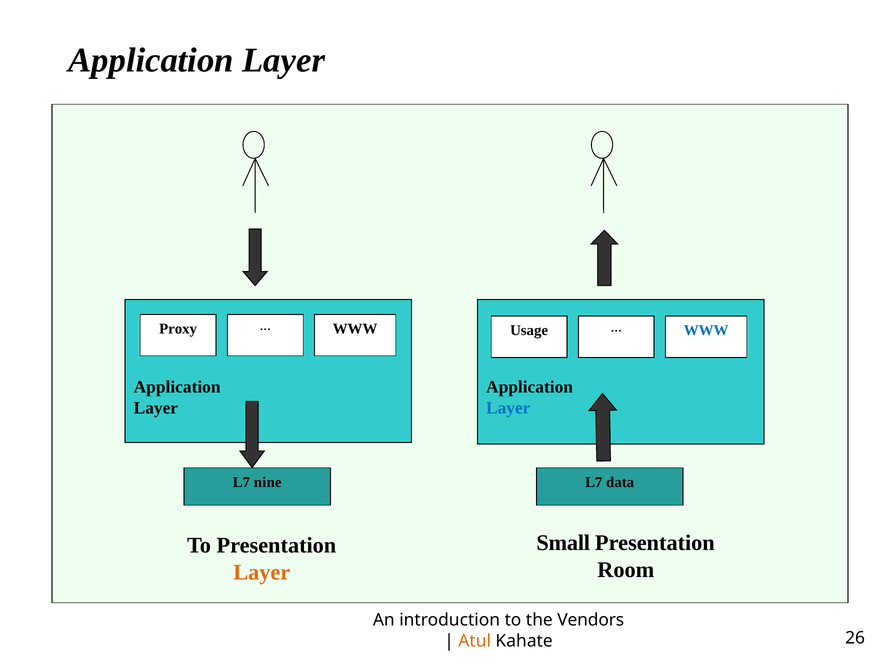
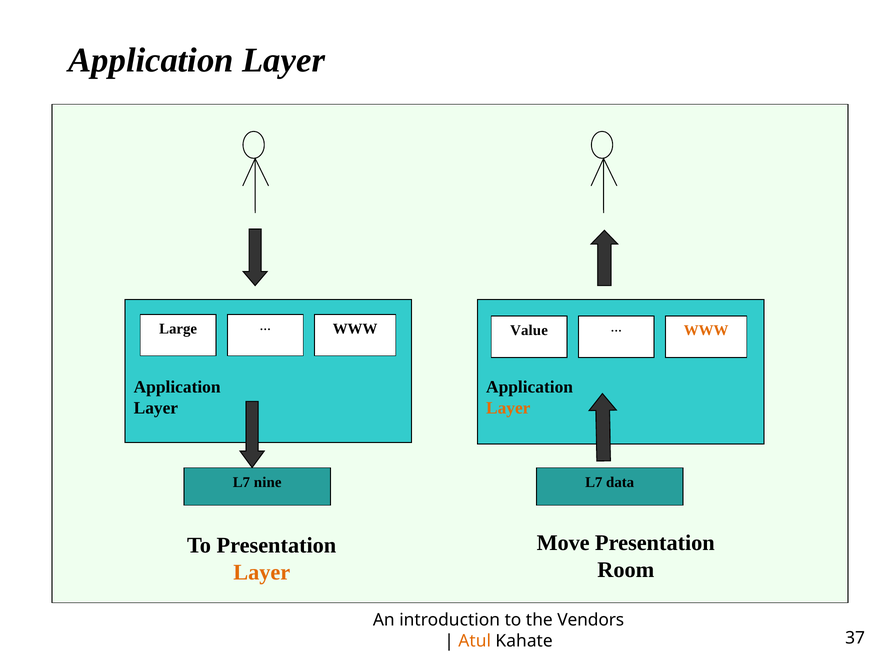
Usage: Usage -> Value (529, 330)
WWW colour: blue -> orange (706, 330)
Proxy: Proxy -> Large (178, 329)
Layer colour: blue -> orange (508, 408)
Small: Small -> Move (563, 543)
26: 26 -> 37 (855, 638)
